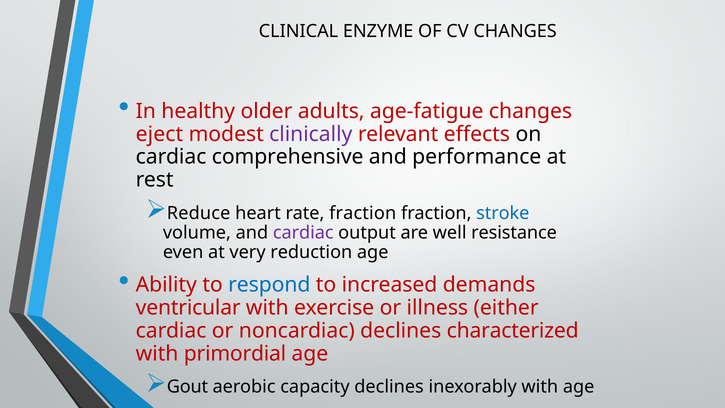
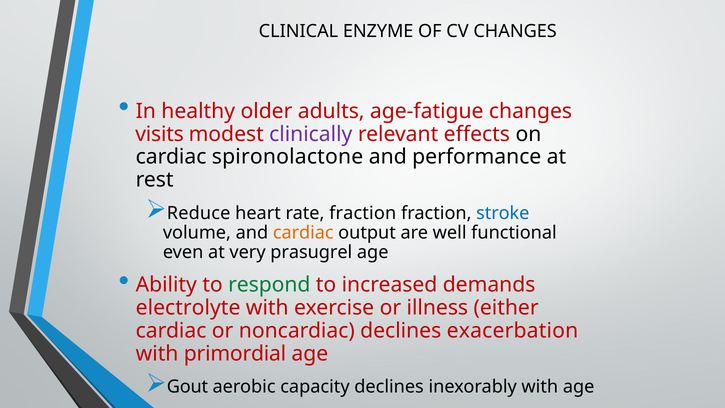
eject: eject -> visits (160, 134)
comprehensive: comprehensive -> spironolactone (288, 157)
cardiac colour: purple -> orange (303, 233)
resistance: resistance -> functional (514, 233)
reduction: reduction -> prasugrel (311, 252)
respond colour: blue -> green (269, 285)
ventricular: ventricular -> electrolyte (188, 308)
characterized: characterized -> exacerbation (512, 331)
